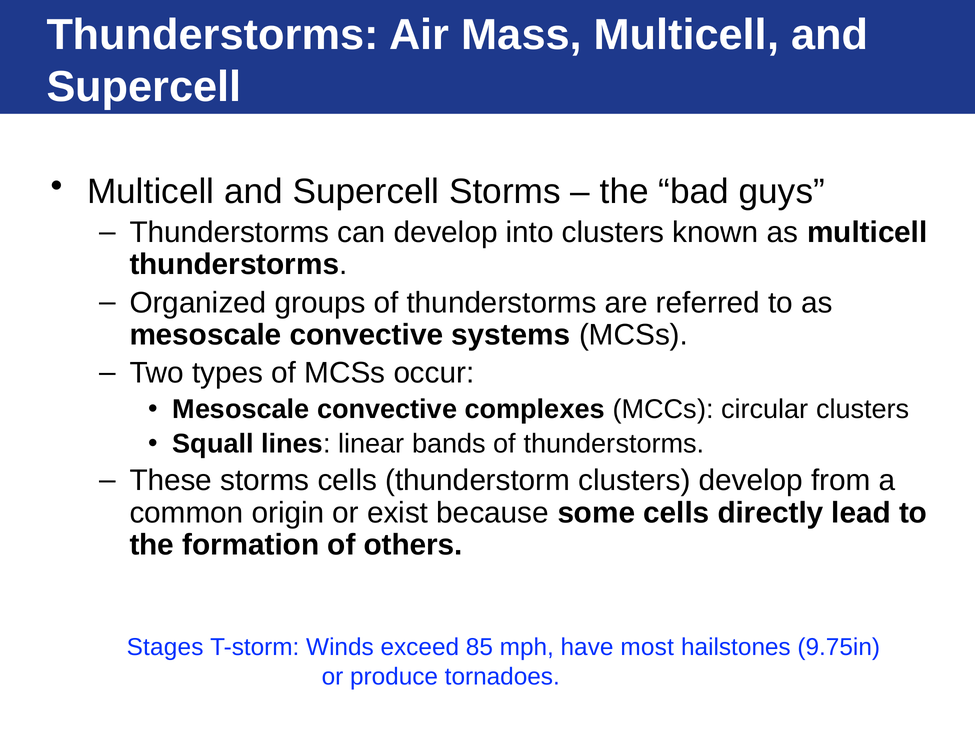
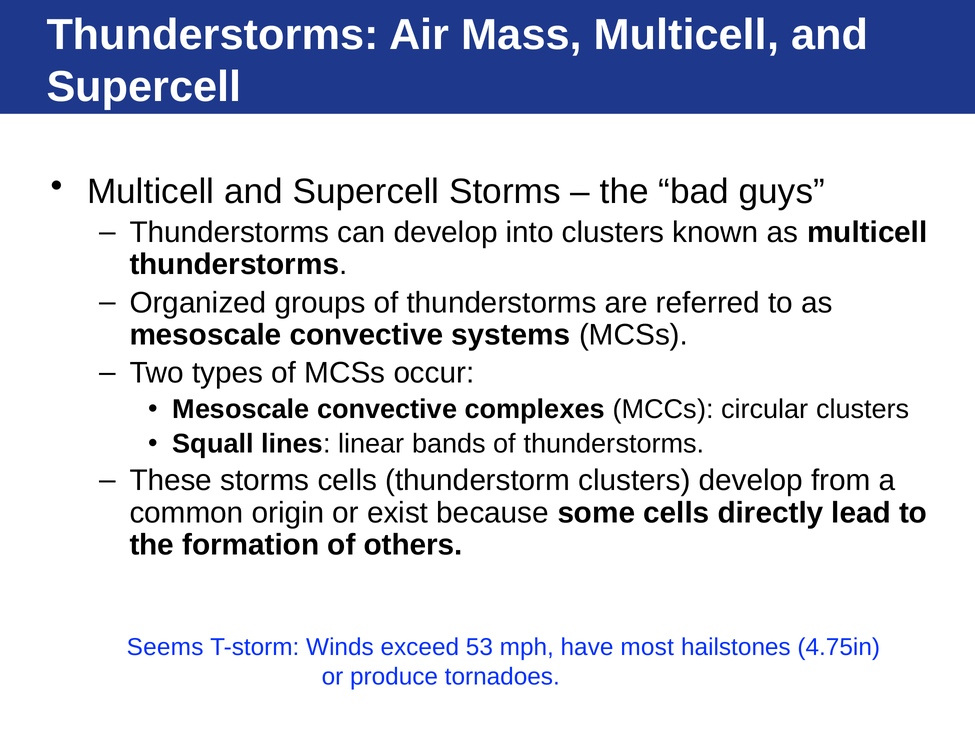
Stages: Stages -> Seems (165, 647)
85: 85 -> 53 (479, 647)
9.75in: 9.75in -> 4.75in (839, 647)
